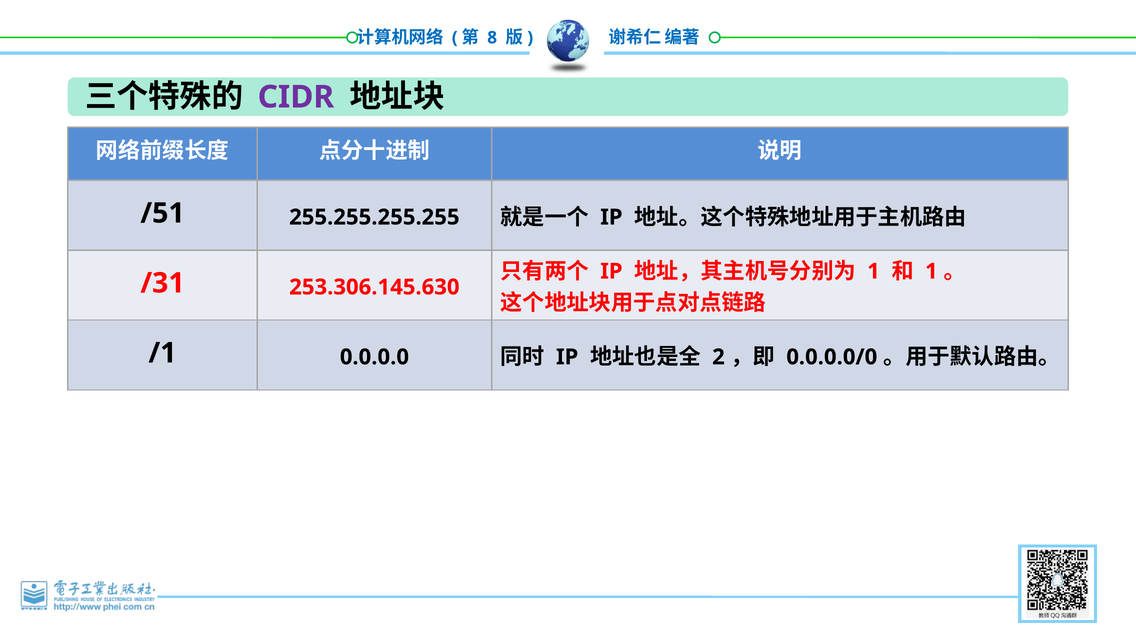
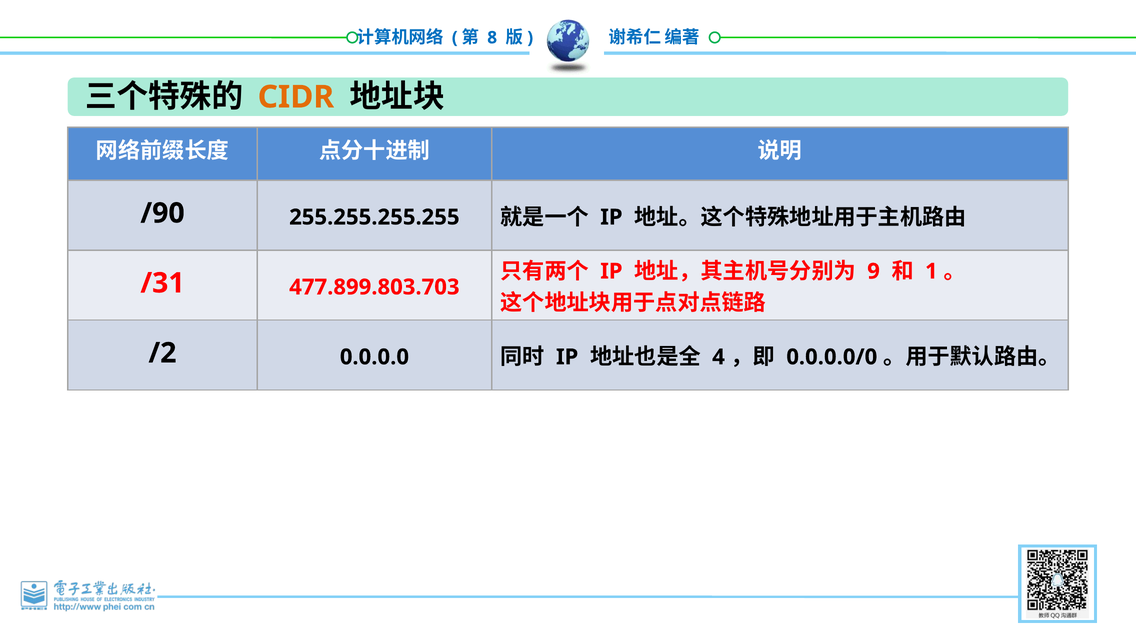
CIDR colour: purple -> orange (296, 97)
/51: /51 -> /90 (163, 213)
1: 1 -> 9 (874, 271)
253.306.145.630: 253.306.145.630 -> 477.899.803.703 (374, 287)
/1: /1 -> /2 (162, 353)
2: 2 -> 4 (719, 357)
